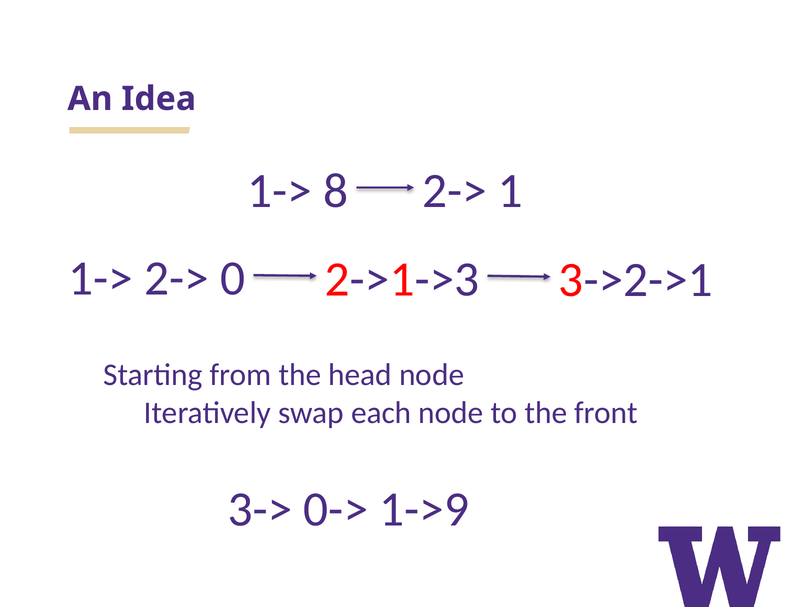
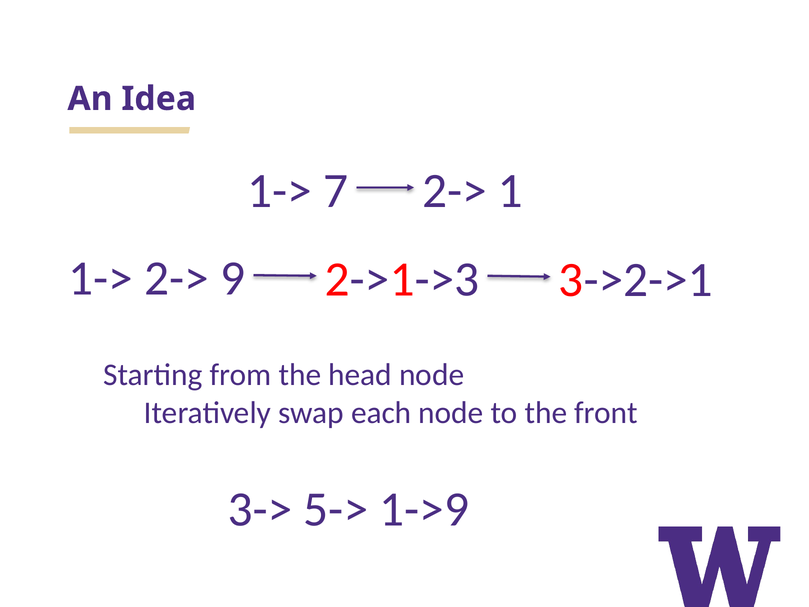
8: 8 -> 7 (336, 191)
0: 0 -> 9 (233, 278)
0->: 0-> -> 5-> (336, 509)
